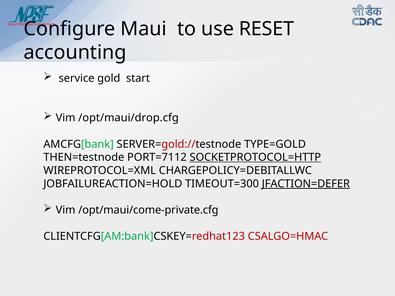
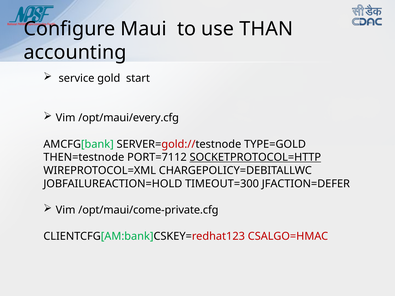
RESET: RESET -> THAN (266, 29)
/opt/maui/drop.cfg: /opt/maui/drop.cfg -> /opt/maui/every.cfg (129, 118)
JFACTION=DEFER underline: present -> none (306, 184)
